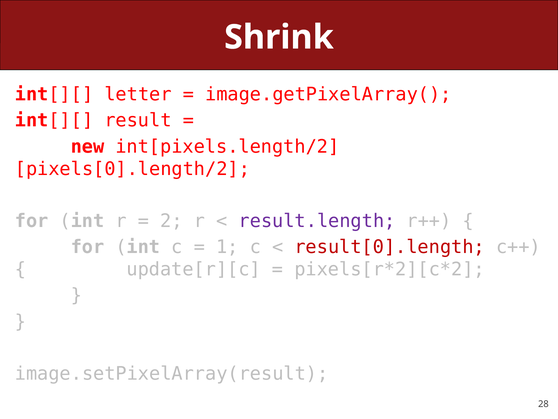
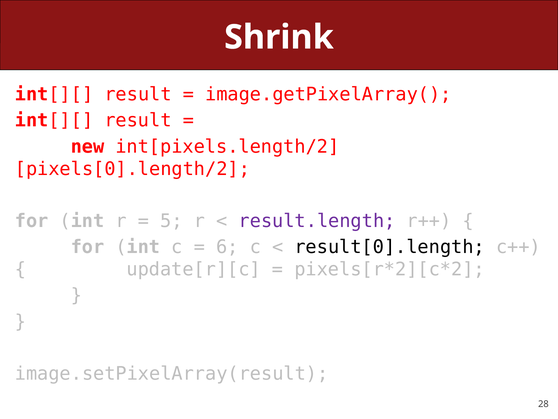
letter: letter -> result (138, 94)
2: 2 -> 5 (171, 221)
1: 1 -> 6 (227, 247)
result[0].length colour: red -> black (390, 247)
